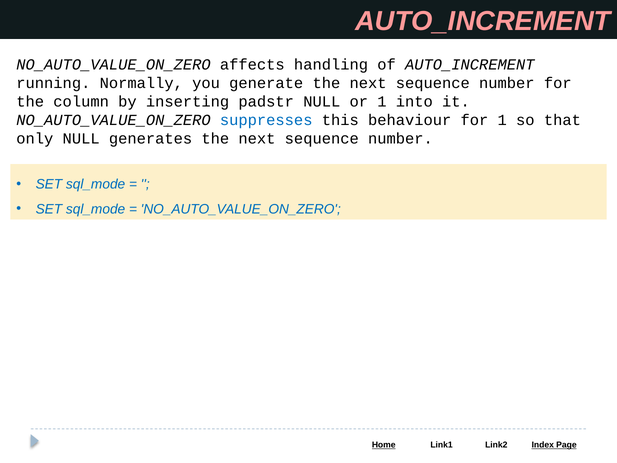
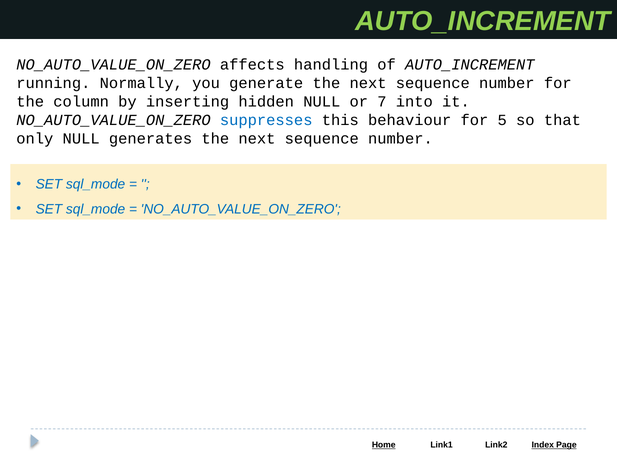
AUTO_INCREMENT colour: pink -> light green (483, 21)
padstr: padstr -> hidden (266, 102)
or 1: 1 -> 7 (382, 102)
for 1: 1 -> 5 (502, 120)
